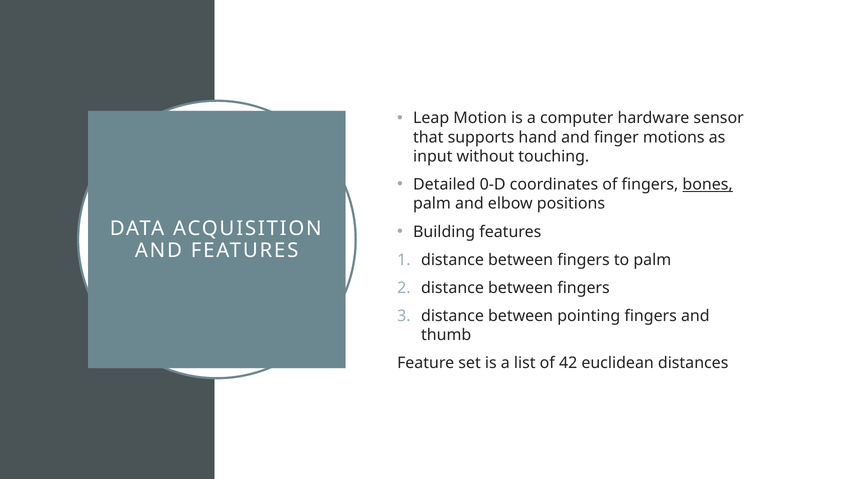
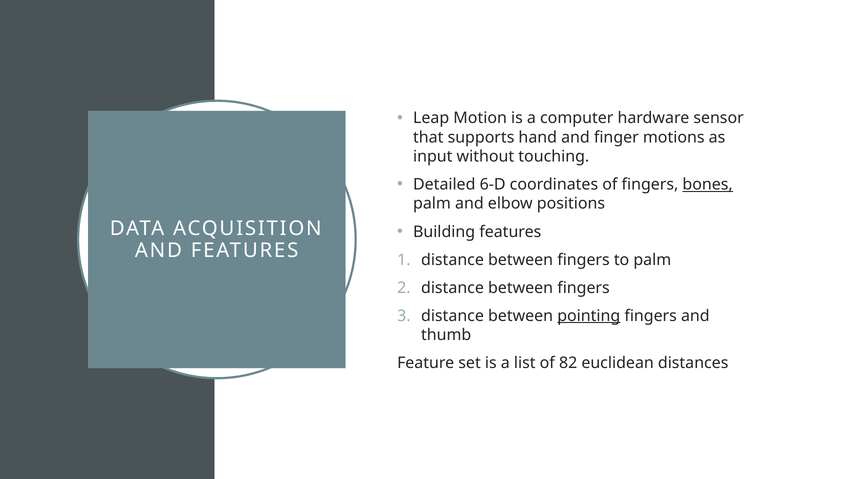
0-D: 0-D -> 6-D (493, 185)
pointing underline: none -> present (589, 316)
42: 42 -> 82 (568, 363)
